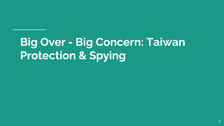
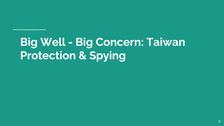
Over: Over -> Well (53, 42)
